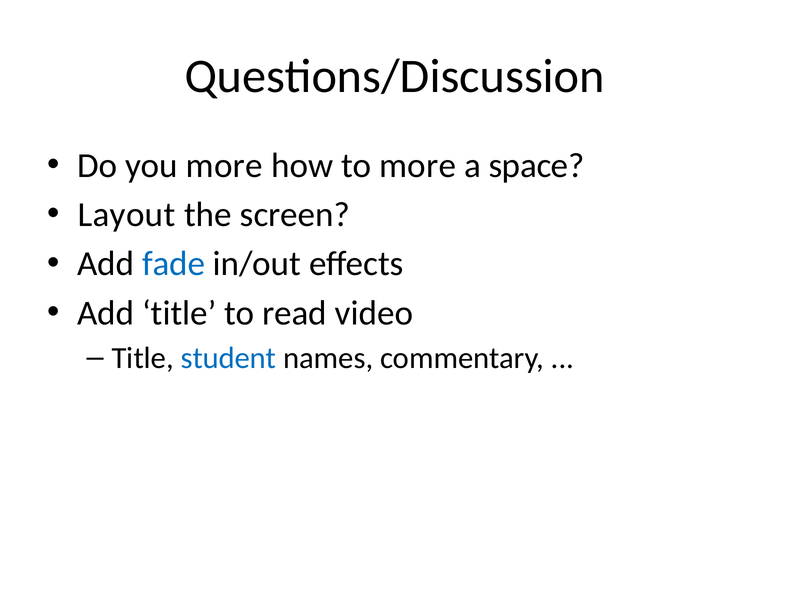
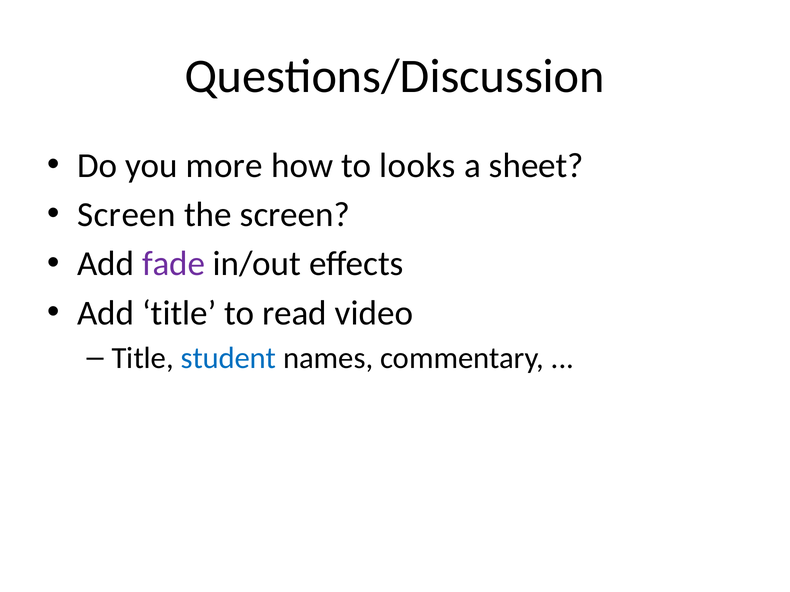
to more: more -> looks (418, 166)
space: space -> sheet (536, 166)
Layout: Layout -> Screen (126, 215)
fade colour: blue -> purple (174, 264)
